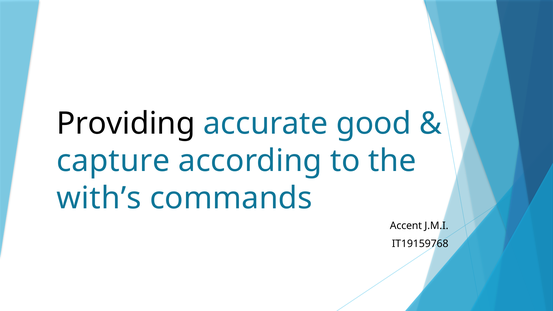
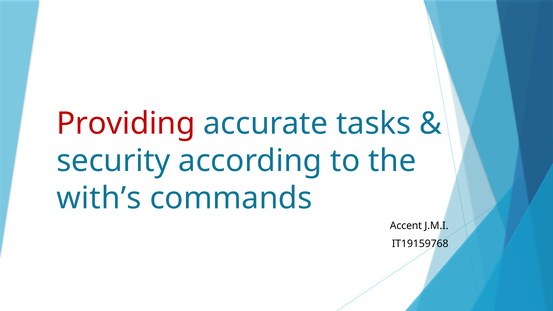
Providing colour: black -> red (126, 123)
good: good -> tasks (374, 123)
capture: capture -> security (113, 161)
